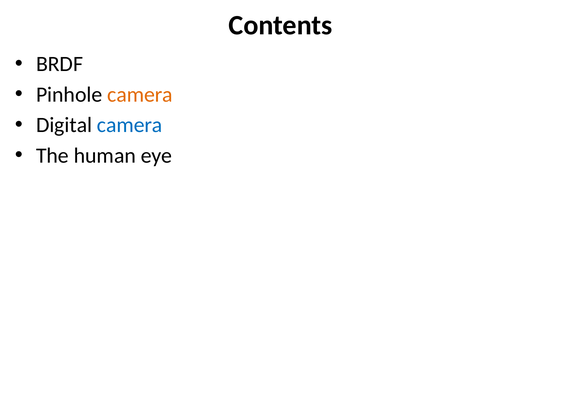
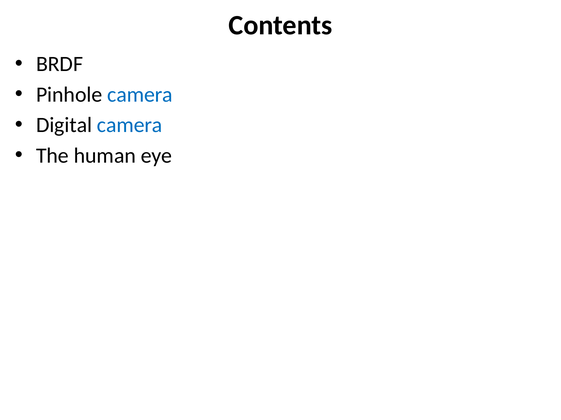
camera colour: orange -> blue (140, 95)
